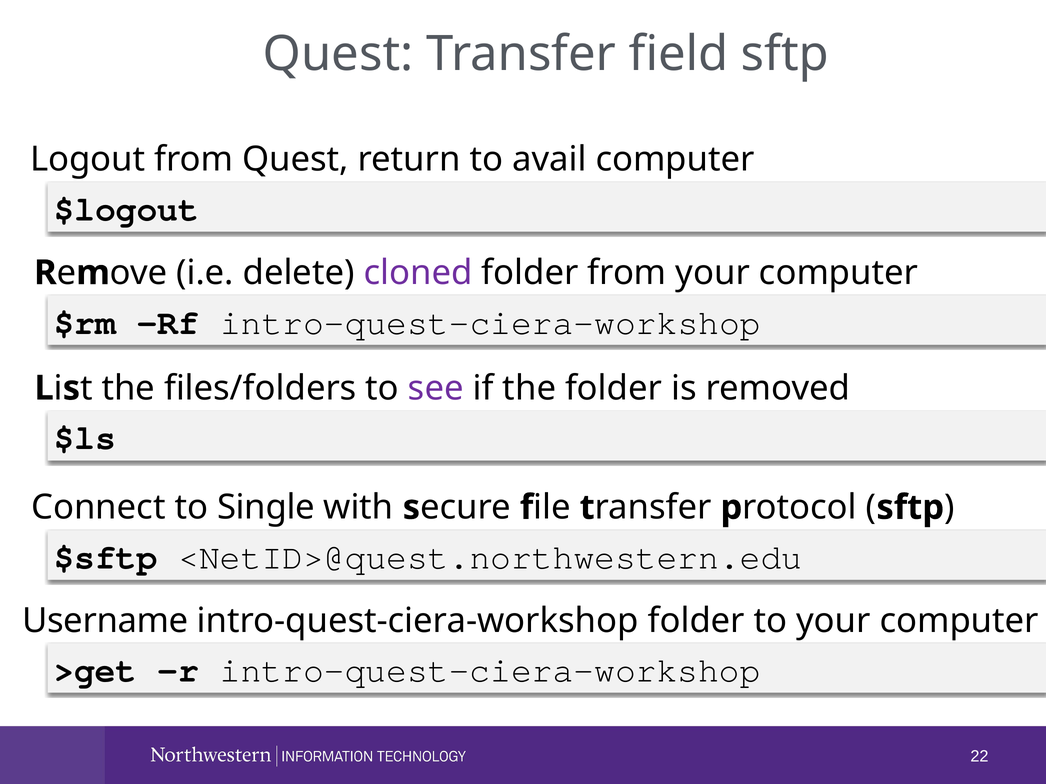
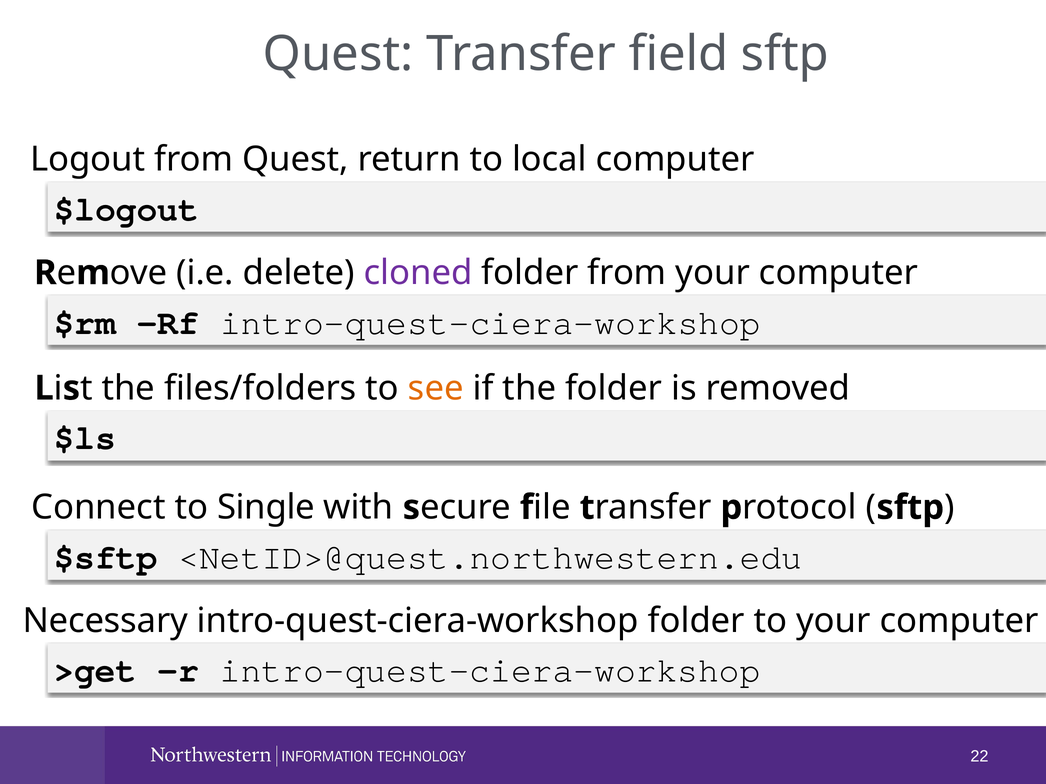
avail: avail -> local (549, 159)
see colour: purple -> orange (436, 388)
Username: Username -> Necessary (105, 621)
